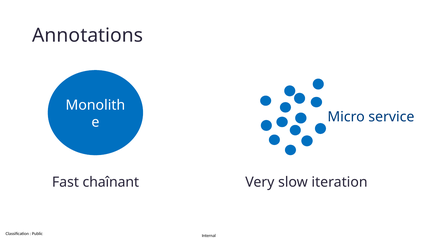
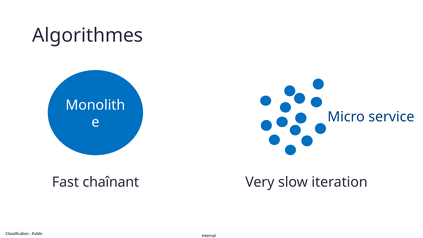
Annotations: Annotations -> Algorithmes (88, 36)
